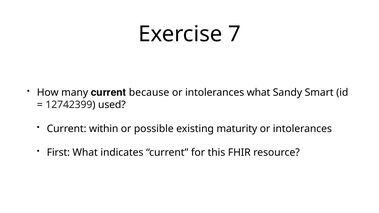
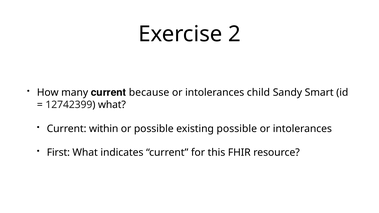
7: 7 -> 2 (234, 34)
intolerances what: what -> child (258, 92)
12742399 used: used -> what (112, 105)
existing maturity: maturity -> possible (237, 129)
